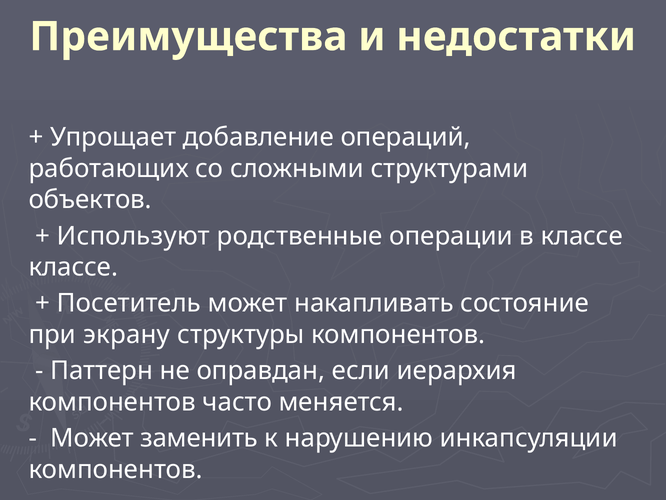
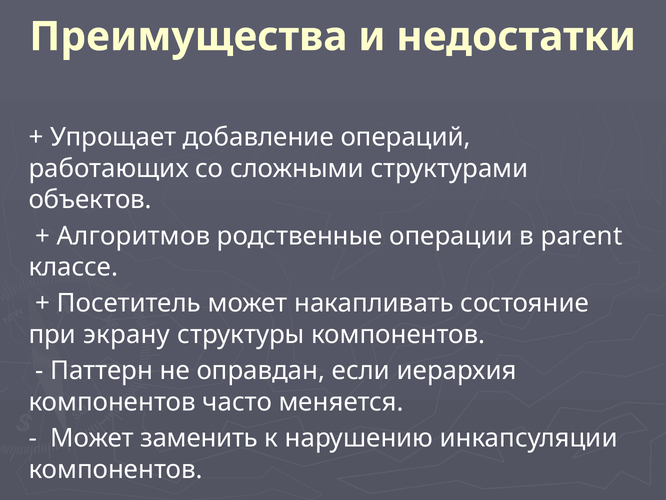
Используют: Используют -> Алгоритмов (133, 236)
в классе: классе -> parent (582, 236)
